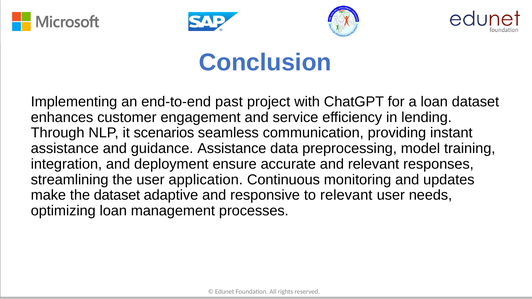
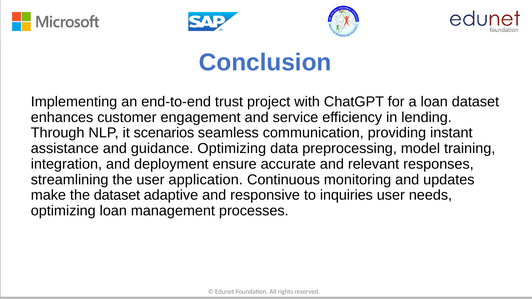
past: past -> trust (229, 102)
guidance Assistance: Assistance -> Optimizing (232, 149)
to relevant: relevant -> inquiries (346, 195)
